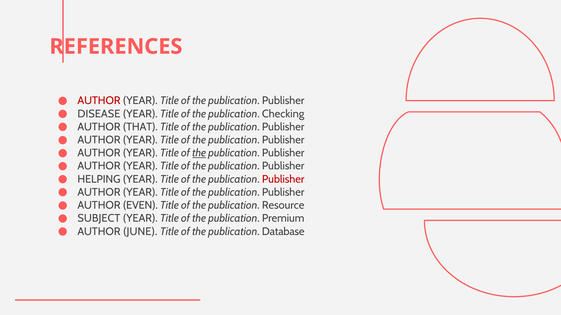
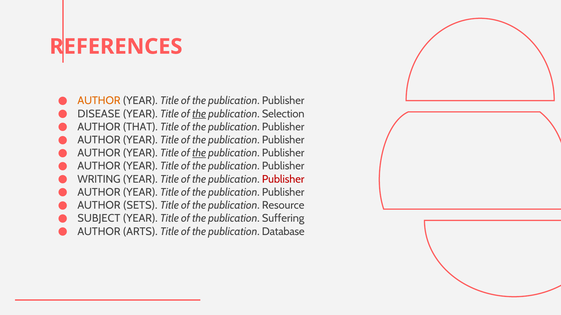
AUTHOR colour: red -> orange (99, 101)
the underline: none -> present (199, 114)
Checking: Checking -> Selection (283, 114)
HELPING: HELPING -> WRITING (99, 179)
EVEN: EVEN -> SETS (140, 206)
Premium: Premium -> Suffering (283, 219)
JUNE: JUNE -> ARTS (140, 232)
